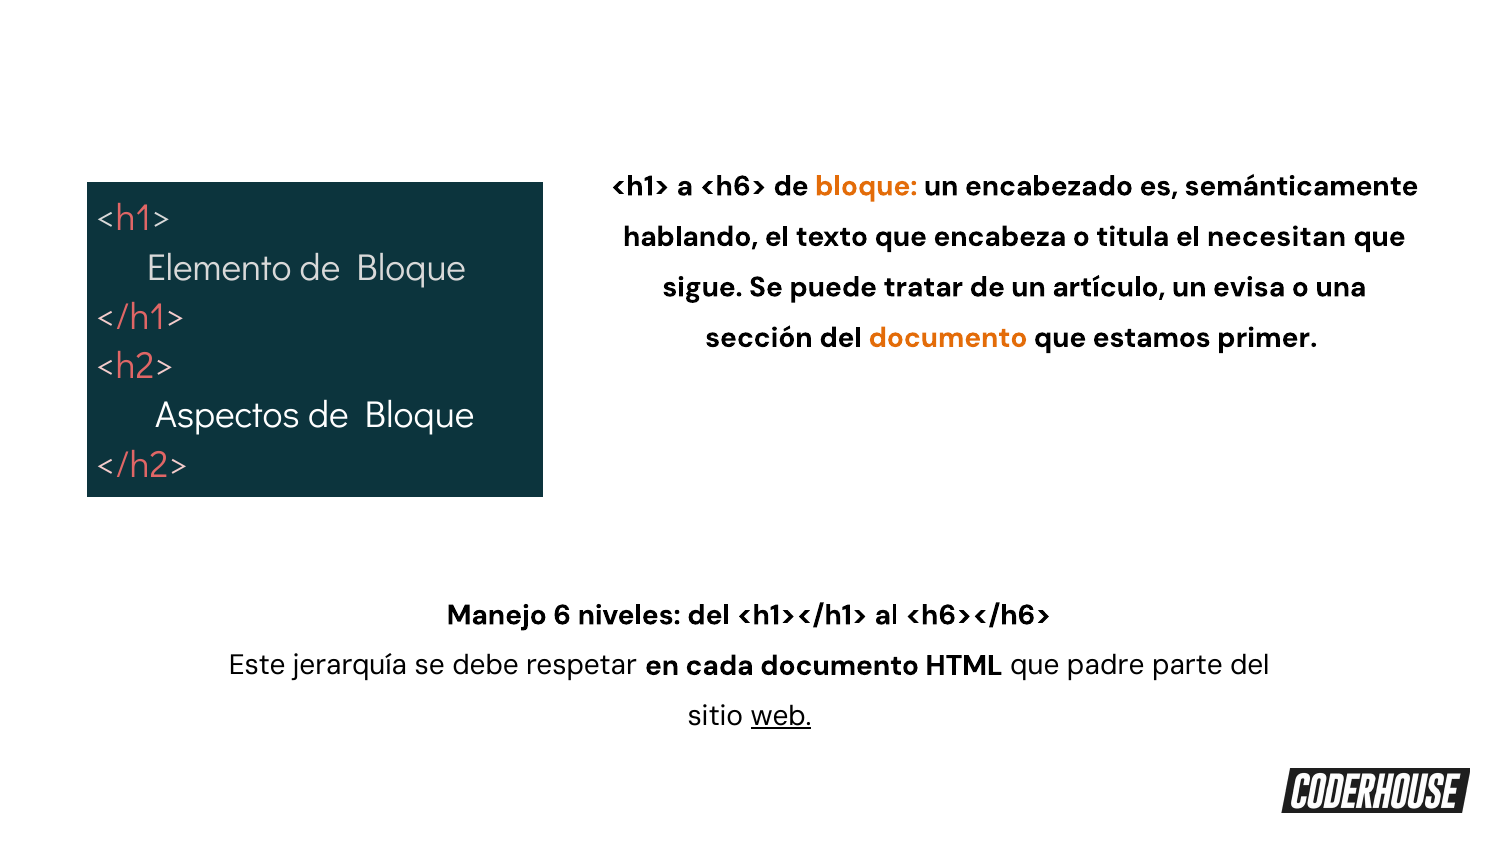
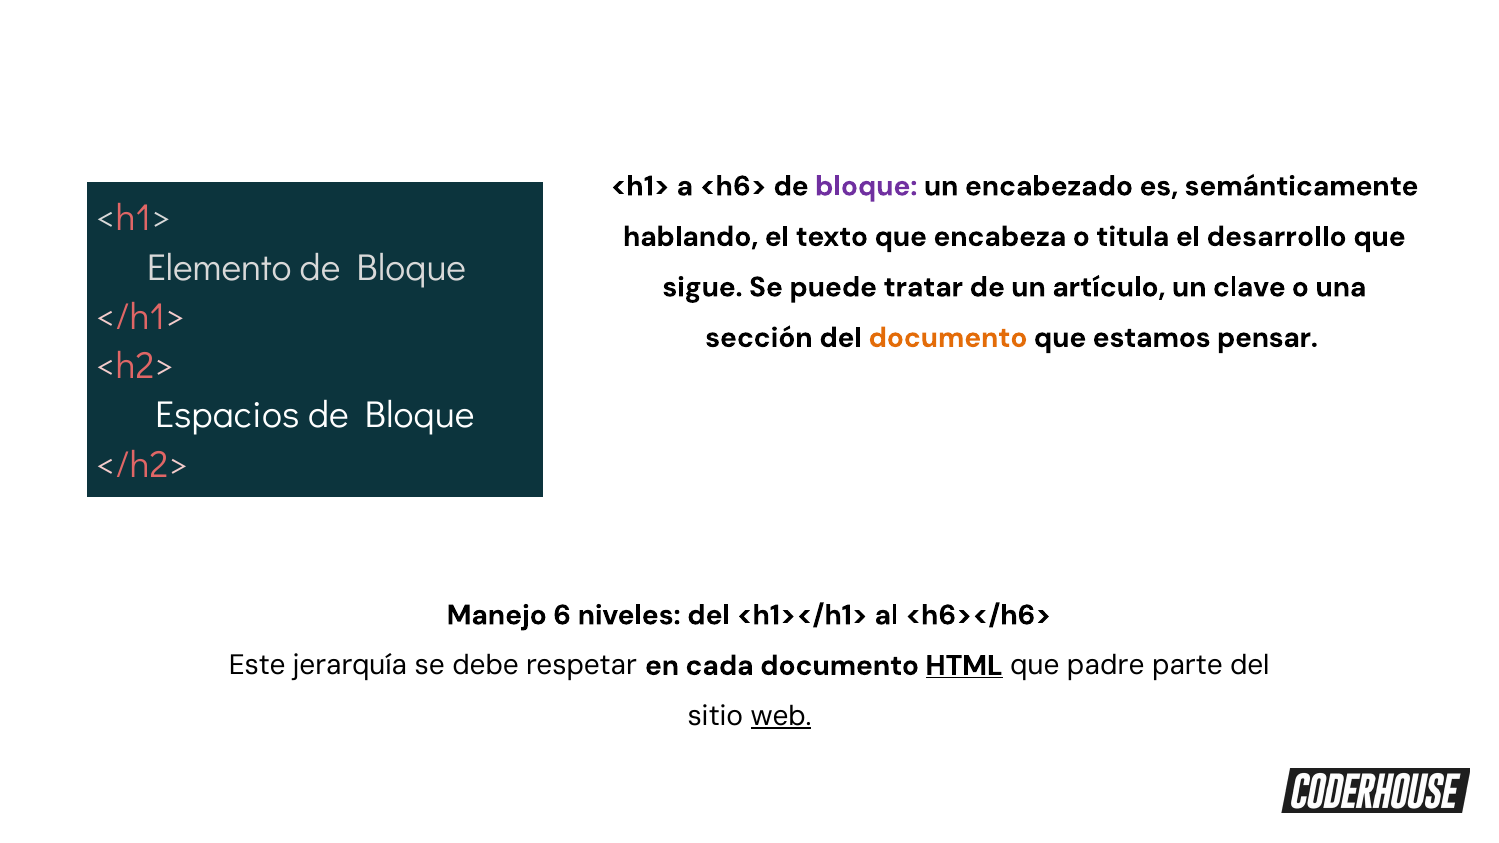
bloque colour: orange -> purple (866, 186)
necesitan: necesitan -> desarrollo (1277, 237)
evisa: evisa -> clave (1249, 287)
primer: primer -> pensar (1267, 338)
Aspectos: Aspectos -> Espacios (227, 416)
HTML underline: none -> present (964, 666)
